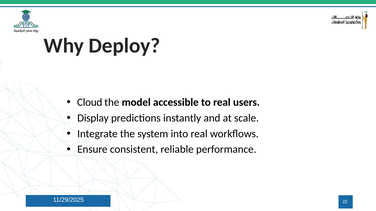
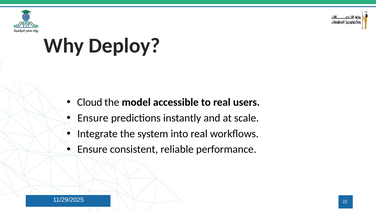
Display: Display -> Ensure (93, 118)
